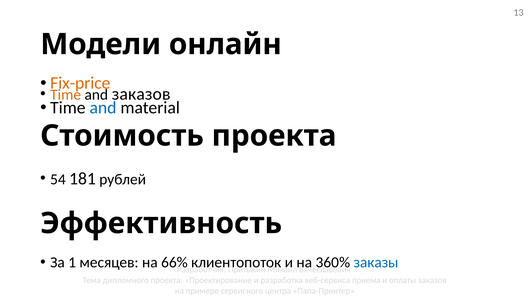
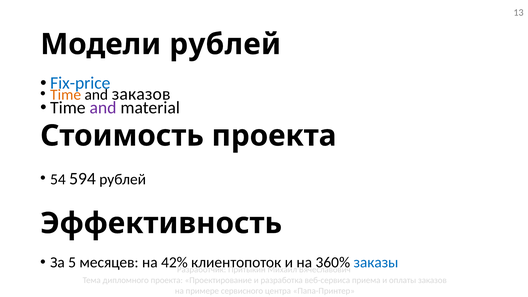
Модели онлайн: онлайн -> рублей (225, 44)
Fix-price colour: orange -> blue (80, 83)
and colour: blue -> purple (103, 108)
181: 181 -> 594 (83, 179)
1: 1 -> 5 (72, 262)
66%: 66% -> 42% (174, 262)
